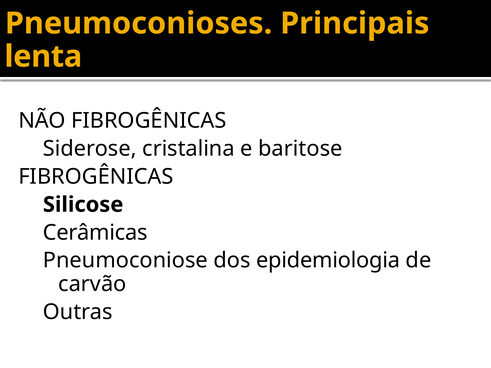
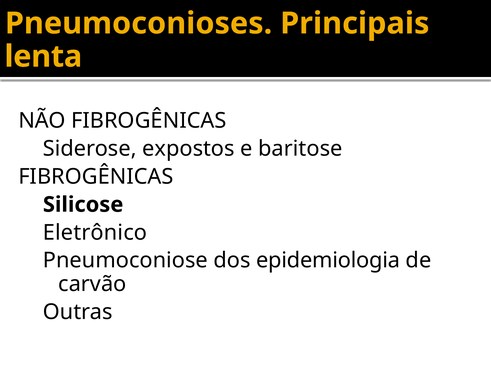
cristalina: cristalina -> expostos (188, 149)
Cerâmicas: Cerâmicas -> Eletrônico (95, 233)
